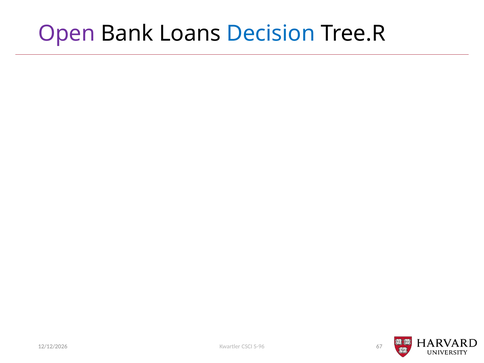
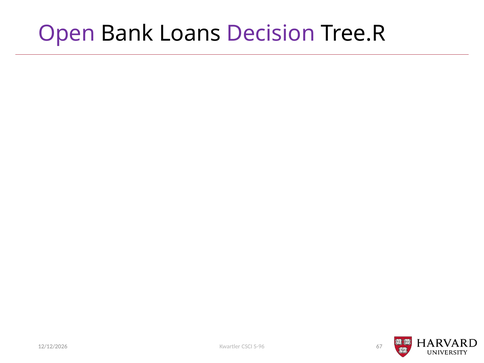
Decision colour: blue -> purple (271, 34)
